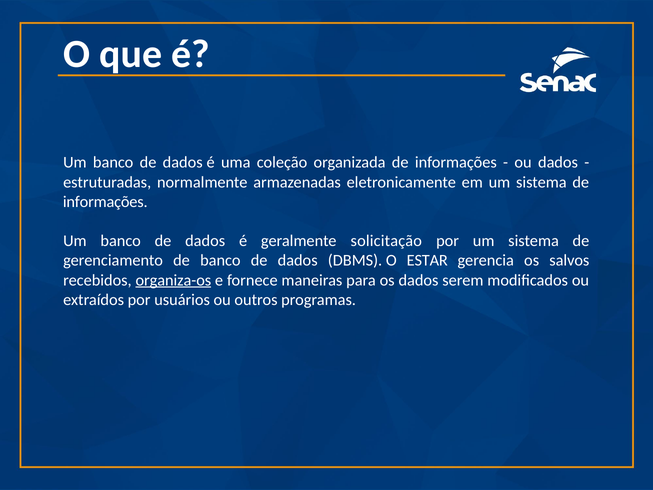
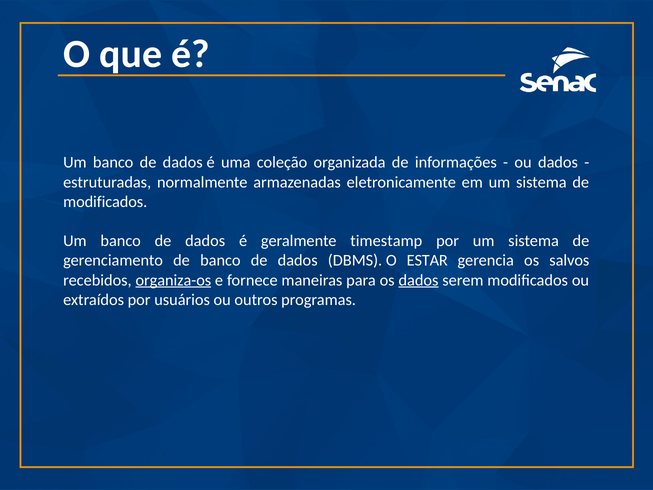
informações: informações -> modificados (105, 202)
solicitação: solicitação -> timestamp (386, 241)
dados underline: none -> present (419, 280)
